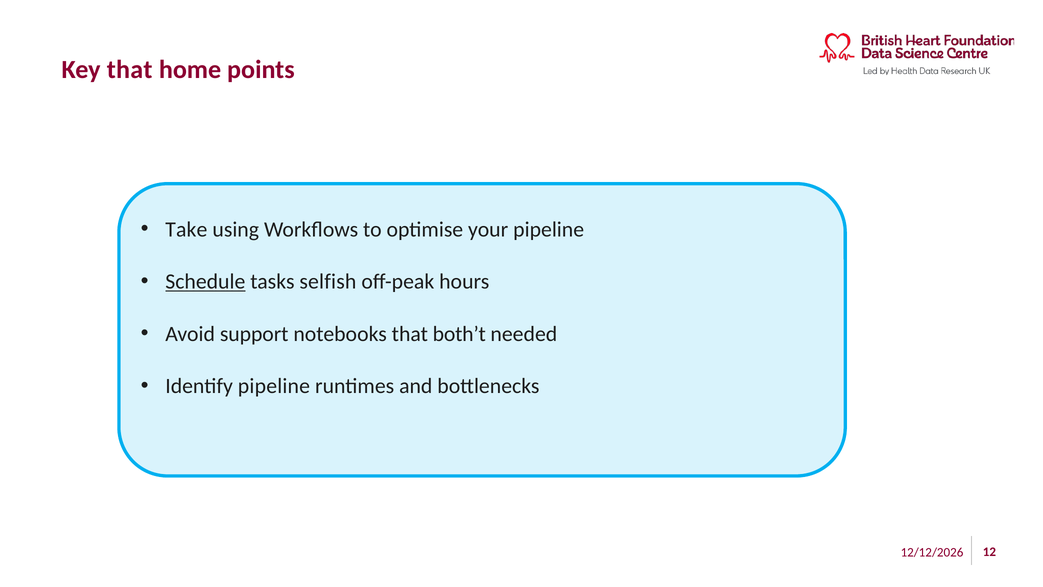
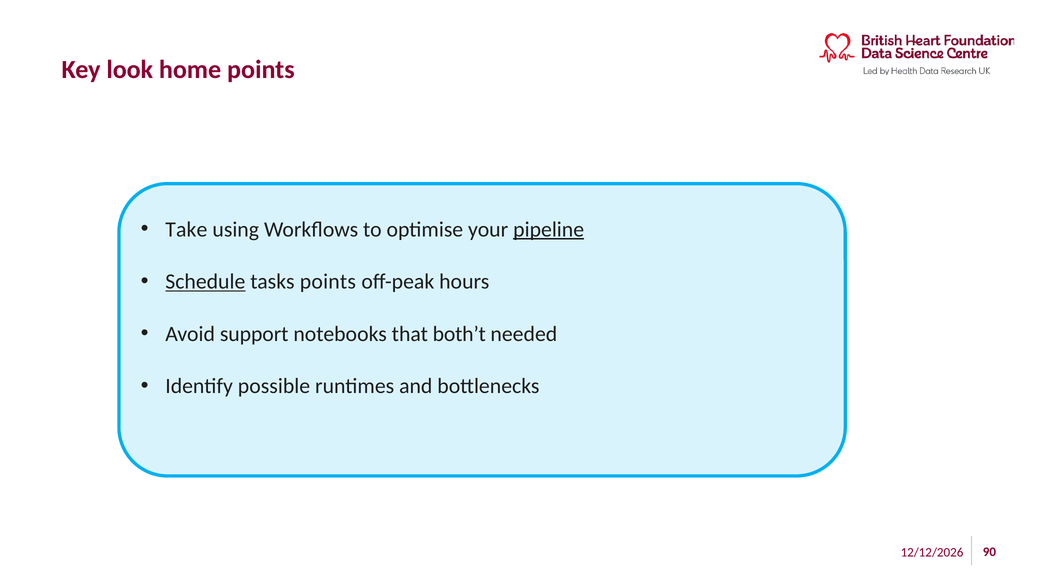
Key that: that -> look (130, 69)
pipeline underline: none -> present (549, 229)
tasks selfish: selfish -> points (328, 282)
Identify pipeline: pipeline -> possible (274, 386)
12: 12 -> 90 (989, 551)
